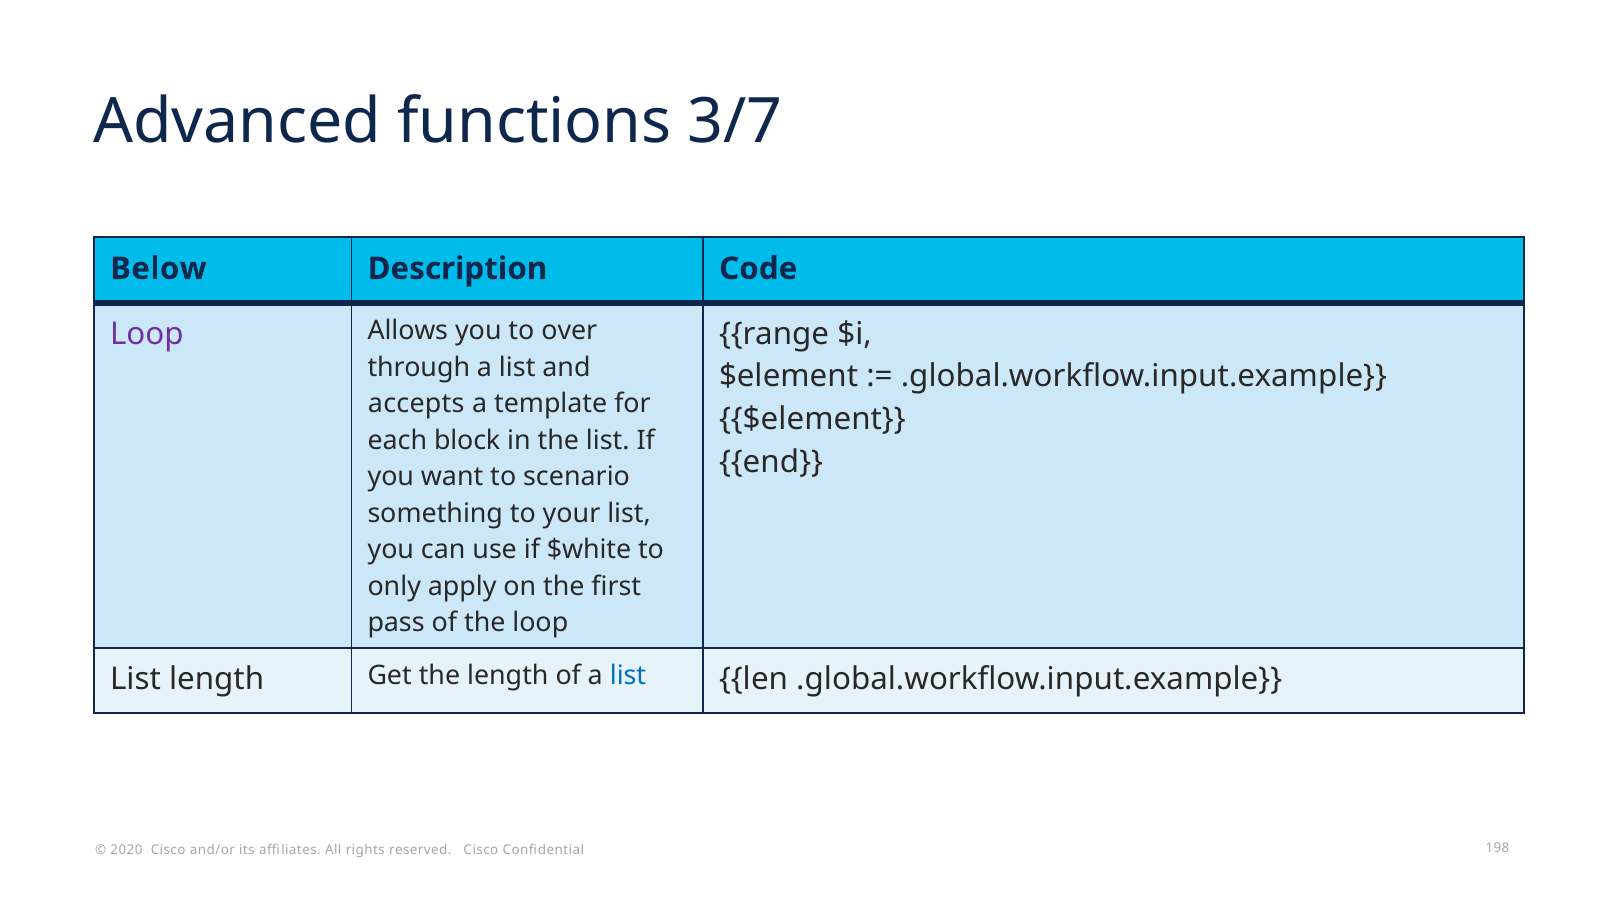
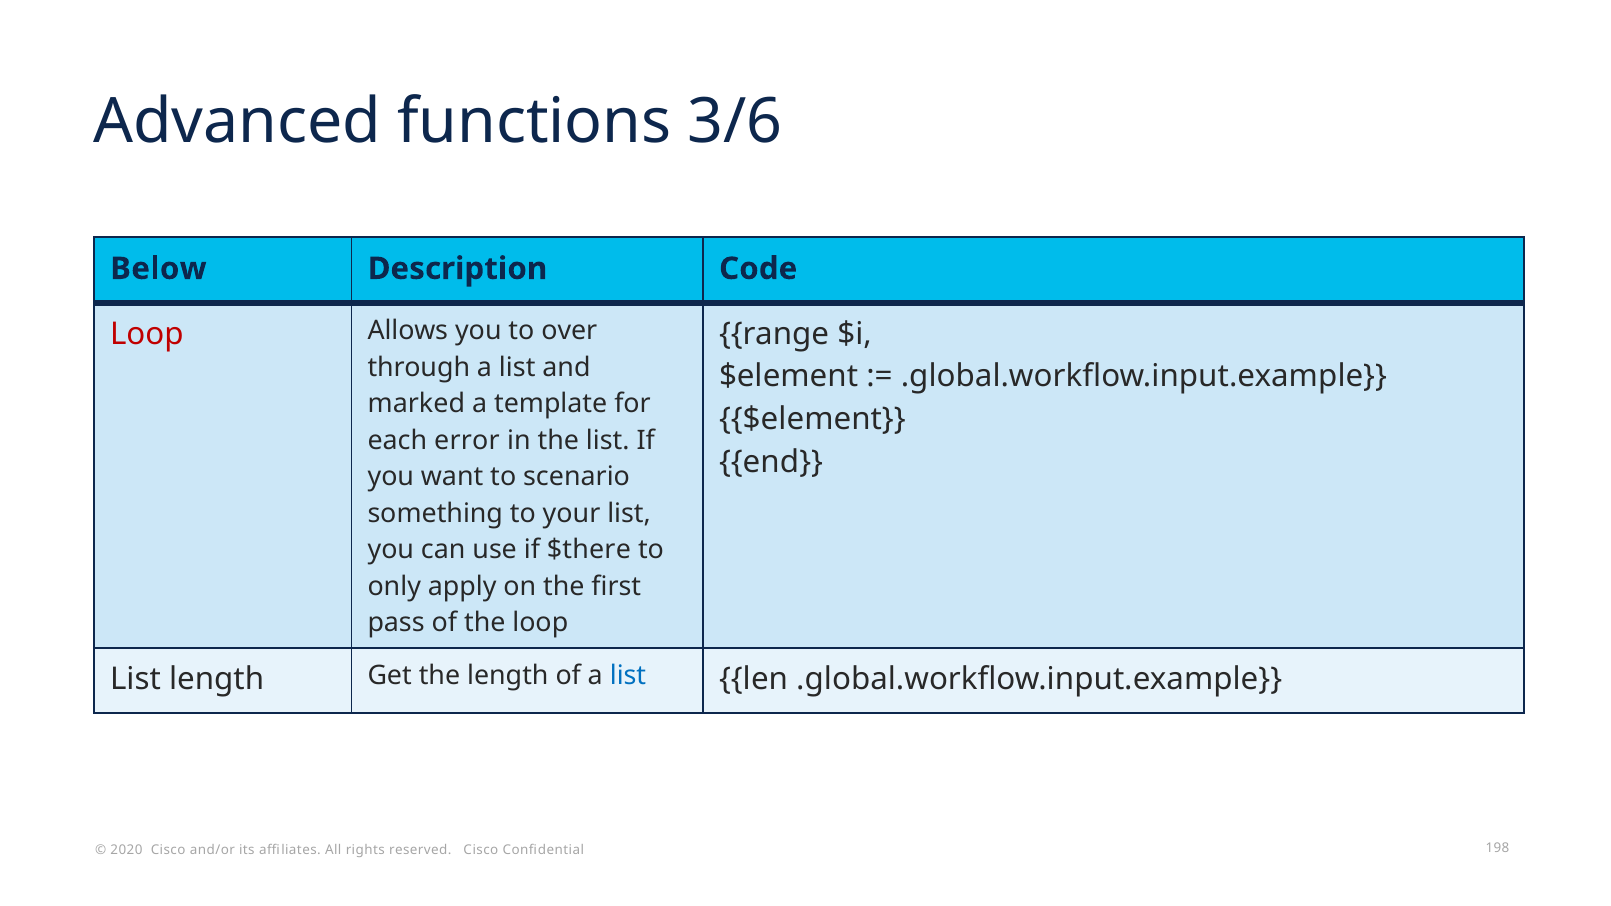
3/7: 3/7 -> 3/6 (735, 122)
Loop colour: purple -> red (147, 334)
accepts: accepts -> marked (416, 404)
block: block -> error (467, 440)
$white: $white -> $there (589, 550)
